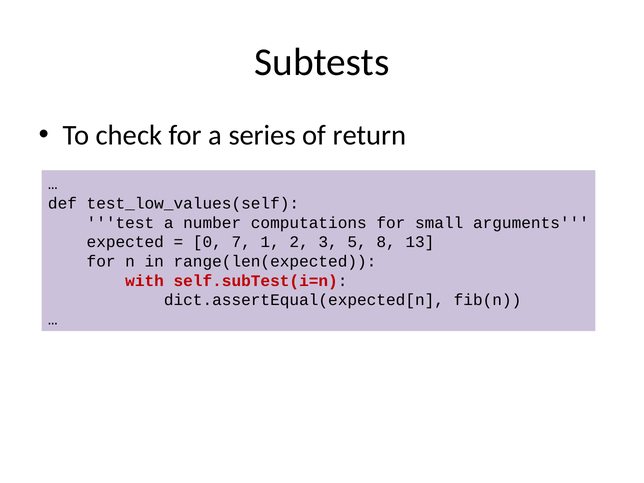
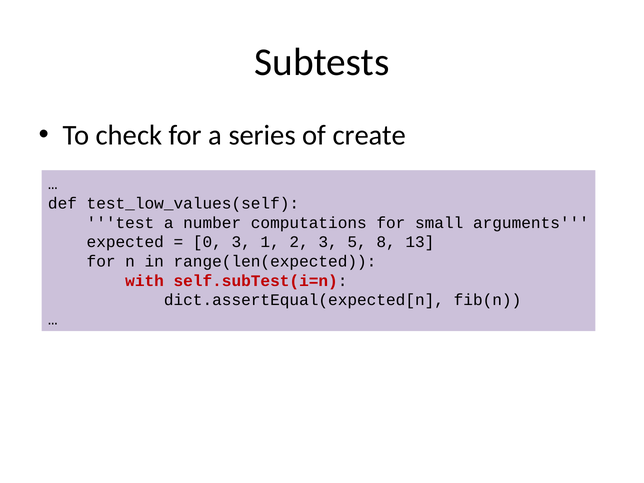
return: return -> create (369, 135)
0 7: 7 -> 3 (241, 242)
